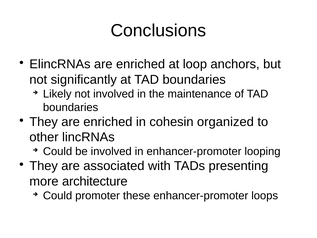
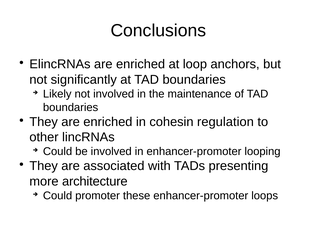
organized: organized -> regulation (225, 122)
